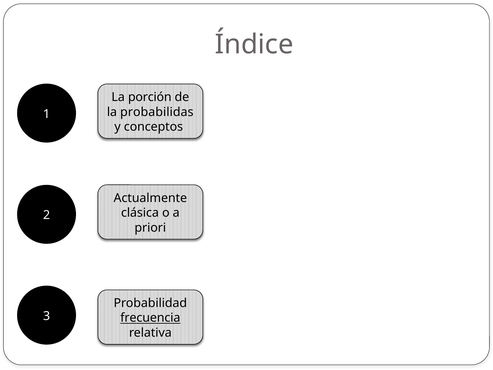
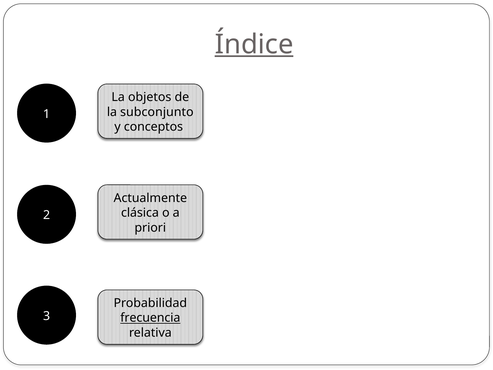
Índice underline: none -> present (254, 44)
porción: porción -> objetos (150, 97)
probabilidas: probabilidas -> subconjunto (157, 112)
